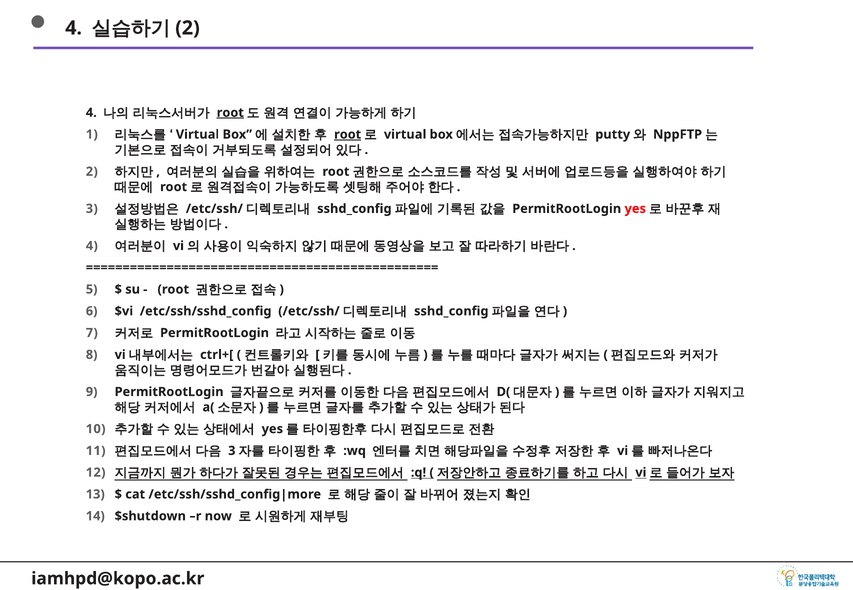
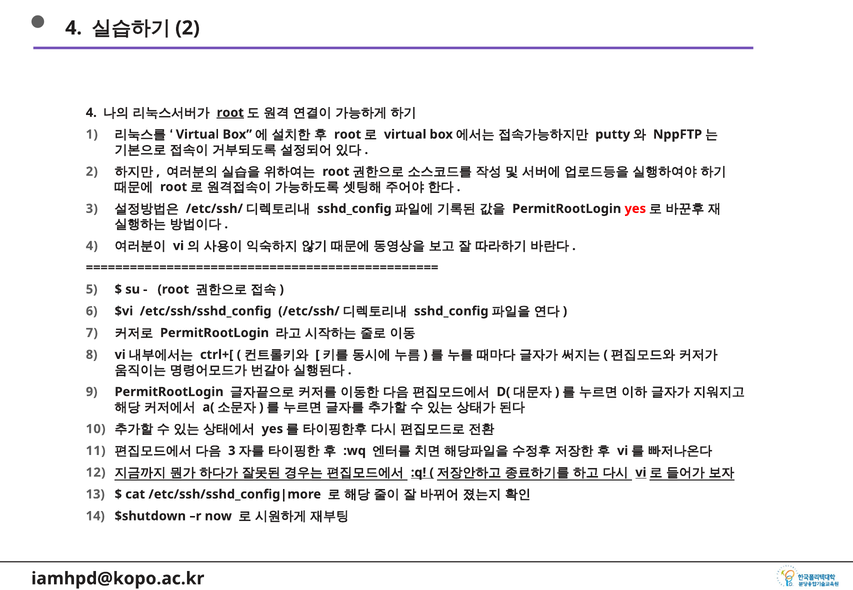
root underline: present -> none (348, 135)
